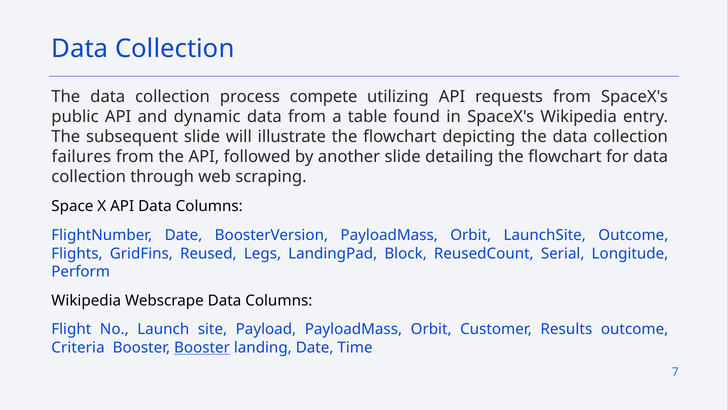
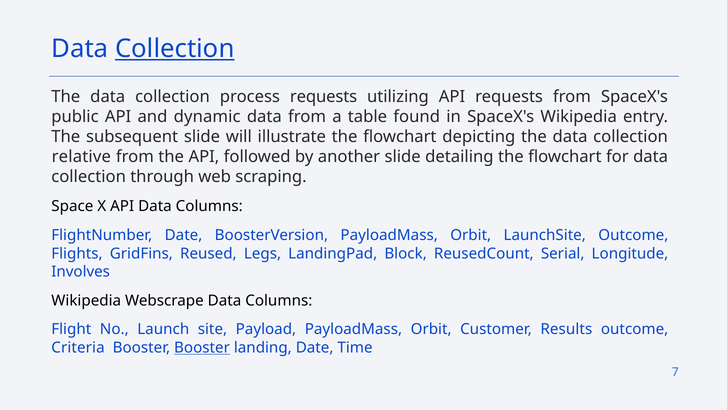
Collection underline: none -> present (175, 49)
process compete: compete -> requests (324, 96)
failures: failures -> relative (81, 157)
Perform: Perform -> Involves (81, 271)
